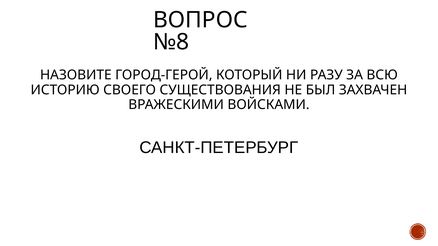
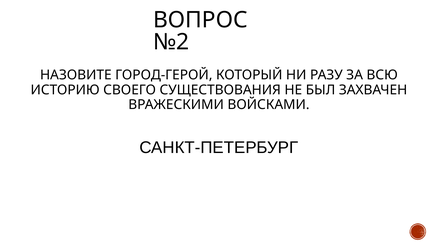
№8: №8 -> №2 (171, 42)
